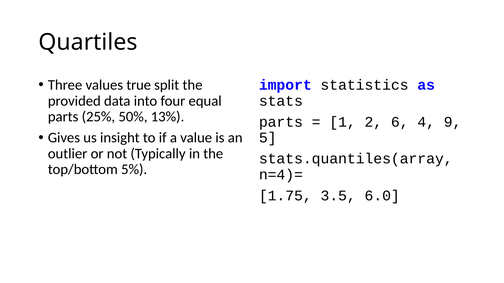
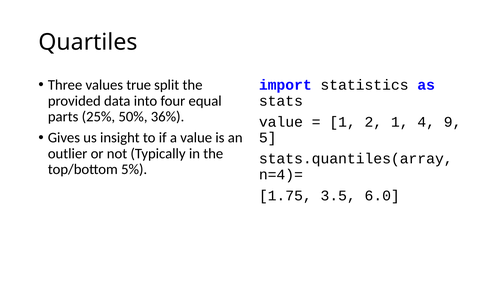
13%: 13% -> 36% (168, 117)
parts: parts -> value (281, 122)
2 6: 6 -> 1 (400, 122)
